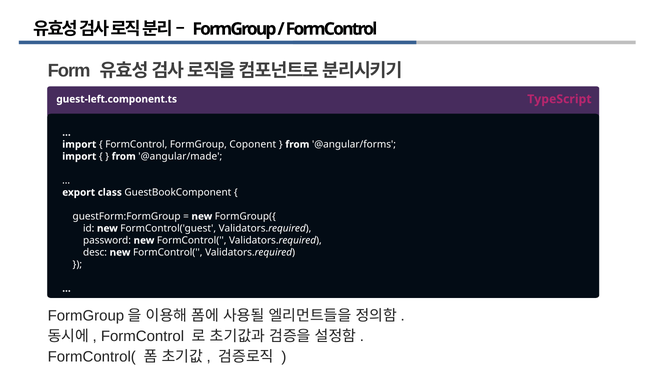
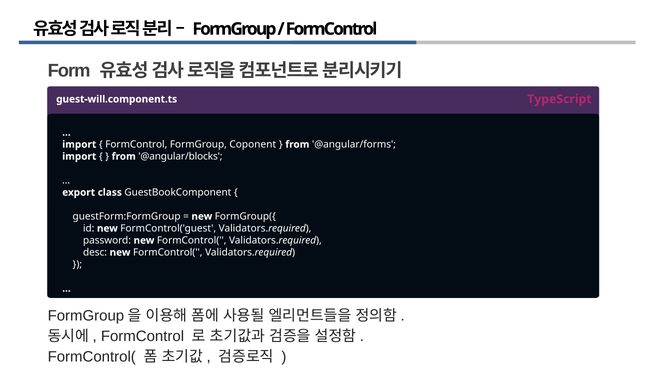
guest-left.component.ts: guest-left.component.ts -> guest-will.component.ts (117, 99)
@angular/made: @angular/made -> @angular/blocks (180, 156)
